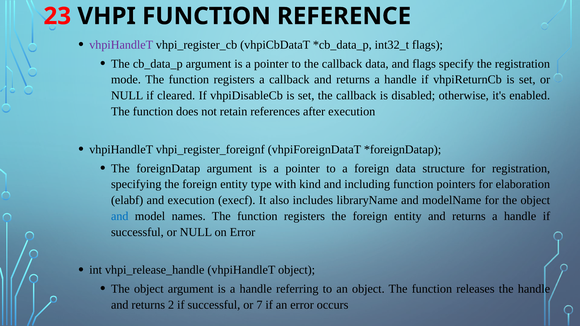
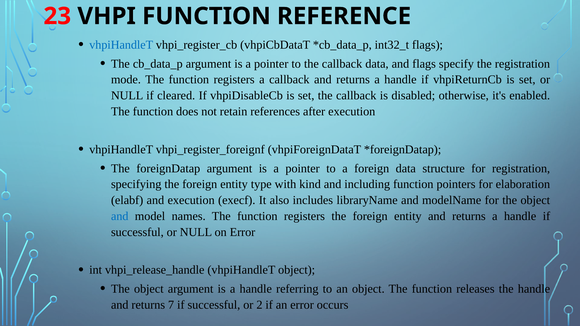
vhpiHandleT colour: purple -> blue (121, 45)
2: 2 -> 7 (171, 305)
7: 7 -> 2 (259, 305)
